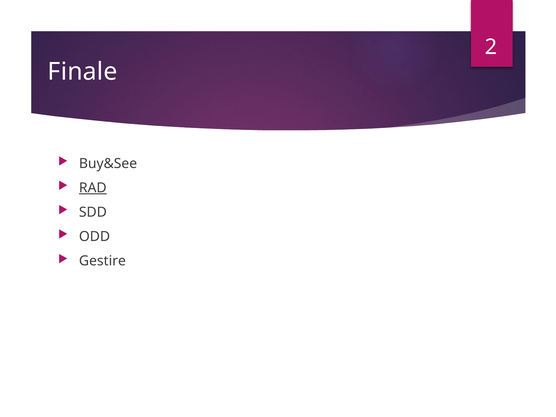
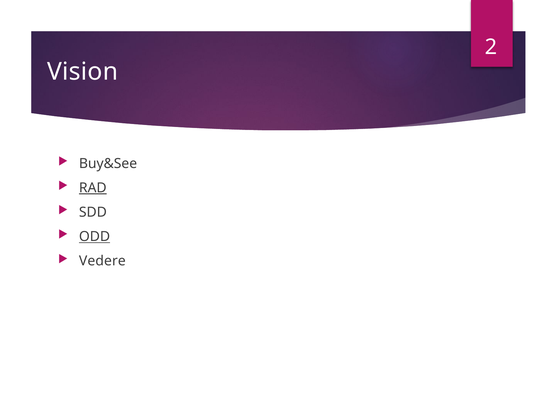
Finale: Finale -> Vision (83, 72)
ODD underline: none -> present (95, 237)
Gestire: Gestire -> Vedere (102, 261)
